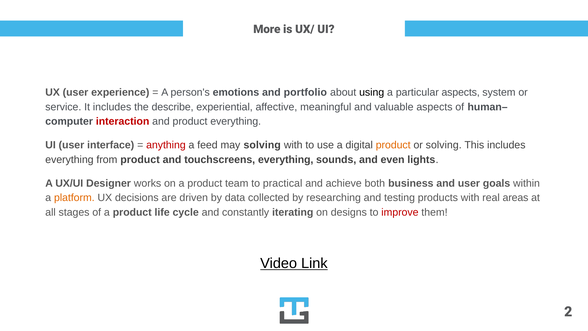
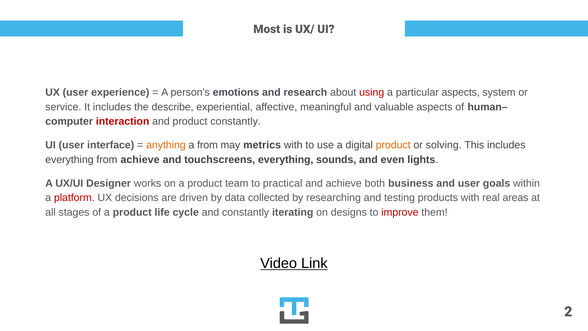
More: More -> Most (267, 29)
portfolio: portfolio -> research (305, 92)
using colour: black -> red (372, 92)
product everything: everything -> constantly (236, 121)
anything colour: red -> orange (166, 145)
a feed: feed -> from (208, 145)
may solving: solving -> metrics (262, 145)
from product: product -> achieve (140, 160)
platform colour: orange -> red (74, 198)
